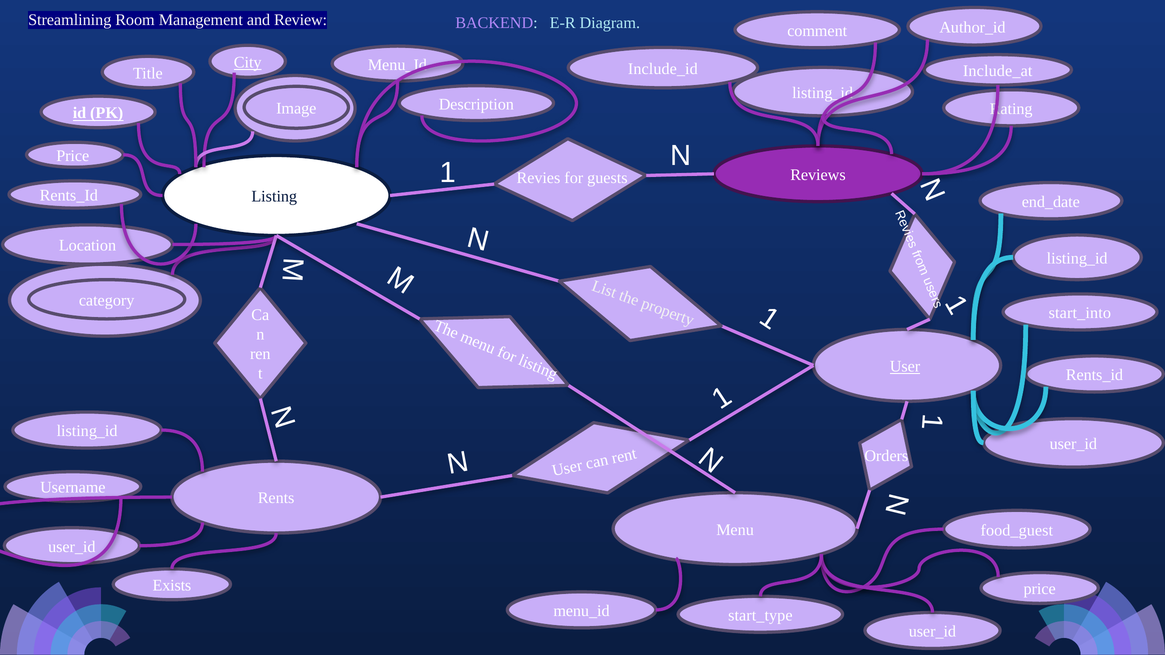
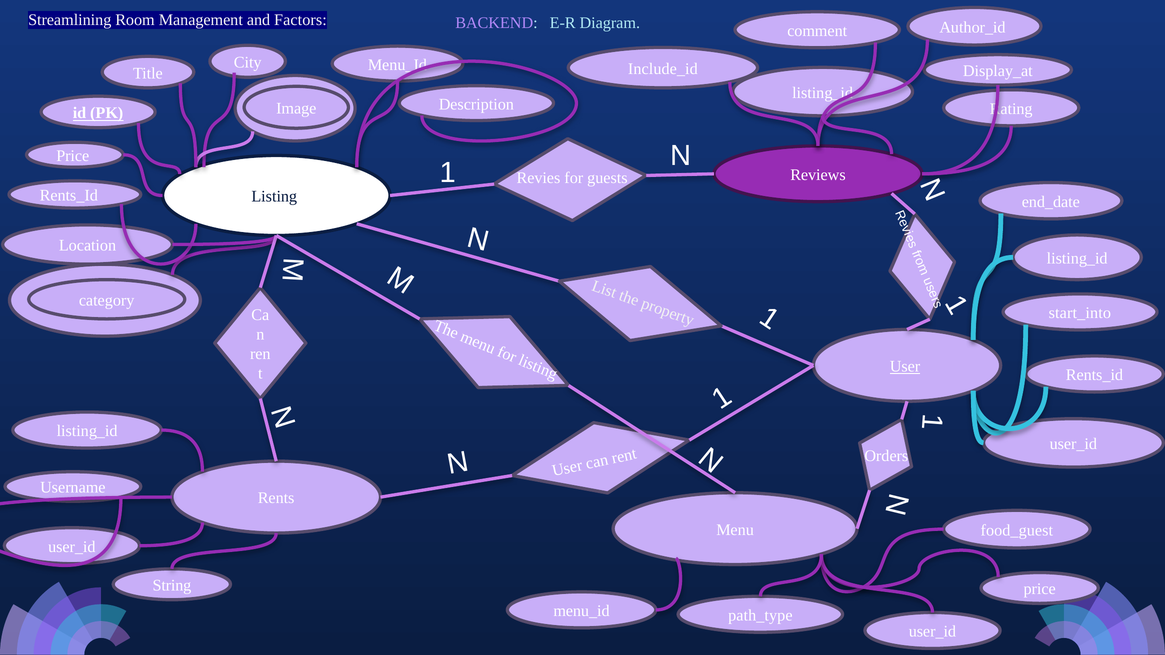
Review: Review -> Factors (300, 20)
City underline: present -> none (248, 62)
Include_at: Include_at -> Display_at (998, 71)
Exists: Exists -> String (172, 586)
start_type: start_type -> path_type (760, 616)
